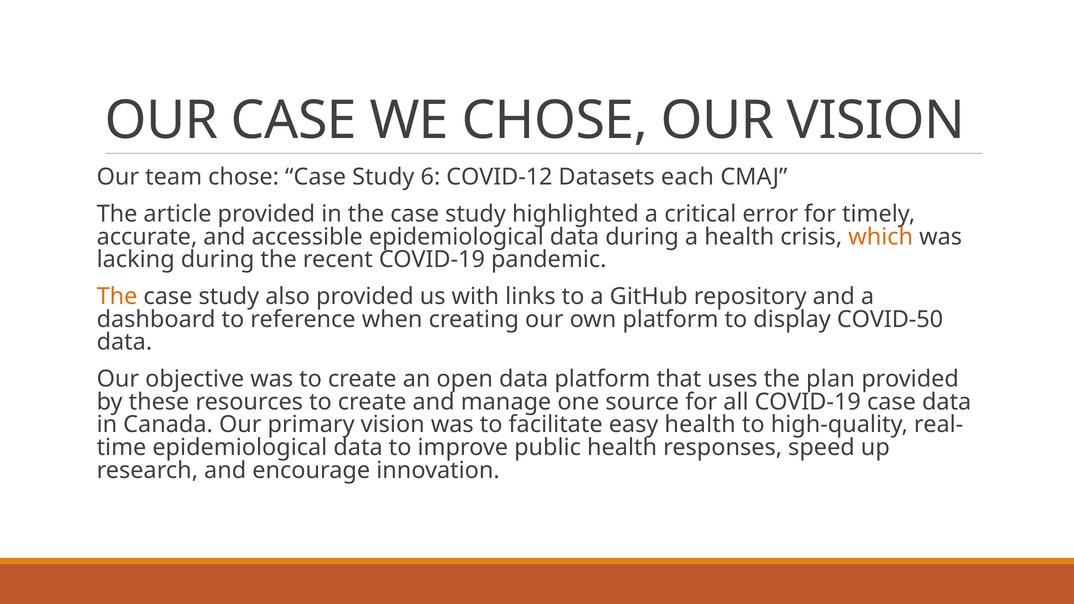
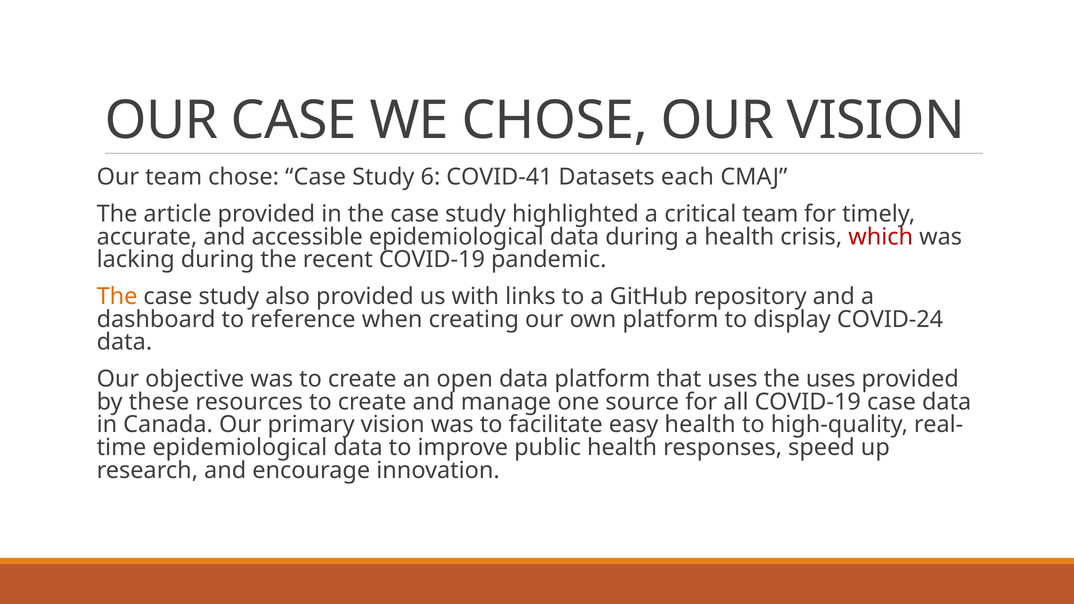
COVID-12: COVID-12 -> COVID-41 (499, 177)
critical error: error -> team (770, 214)
which colour: orange -> red (881, 237)
COVID-50: COVID-50 -> COVID-24 (890, 319)
the plan: plan -> uses (831, 379)
